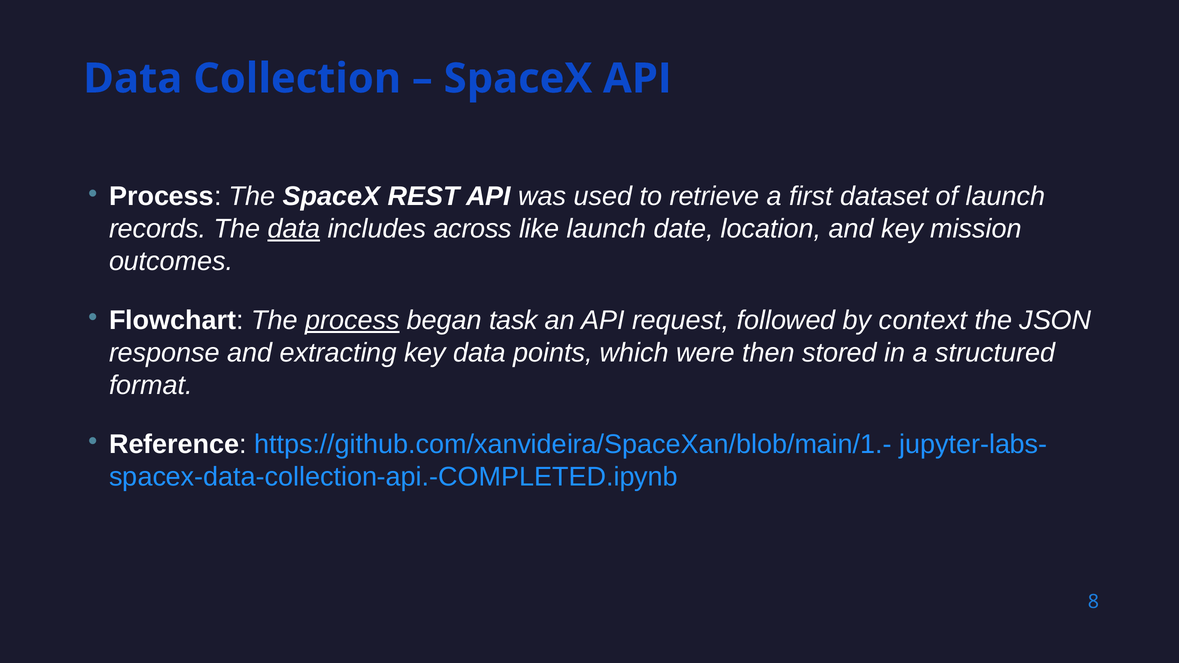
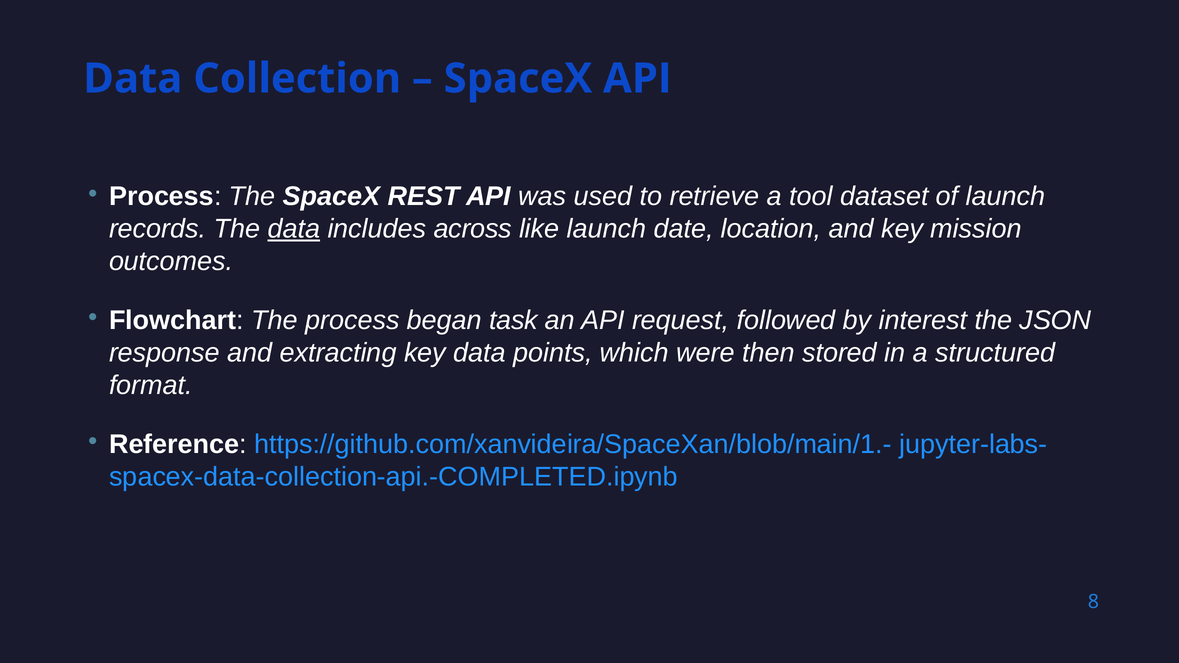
first: first -> tool (811, 197)
process underline: present -> none (352, 320)
context: context -> interest (923, 320)
